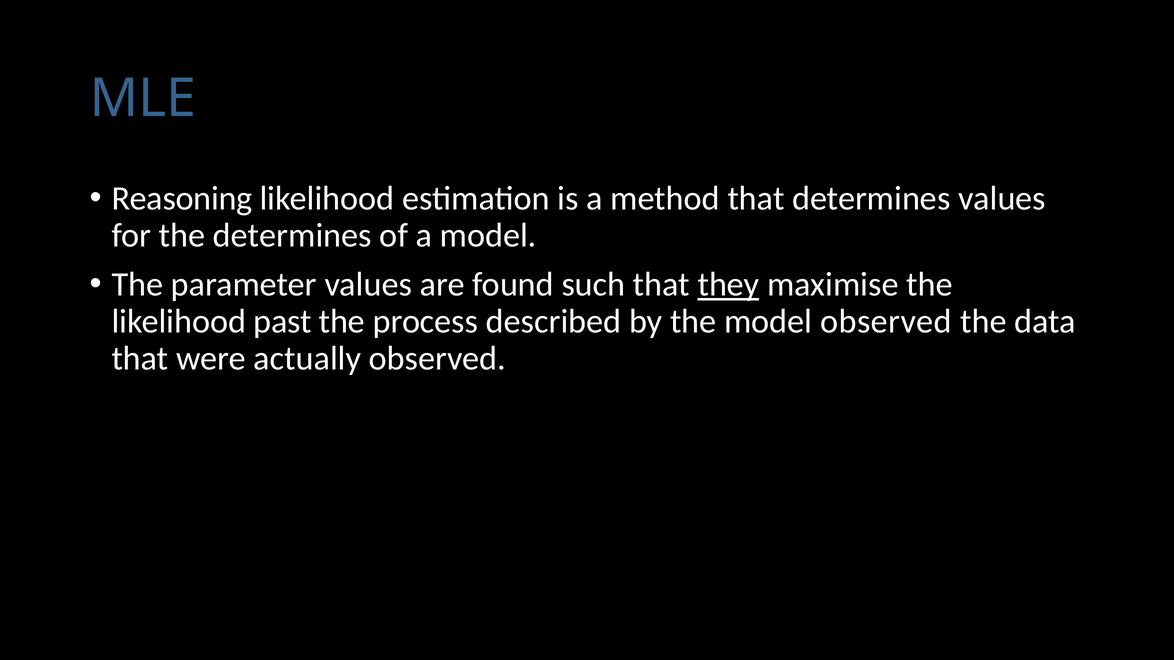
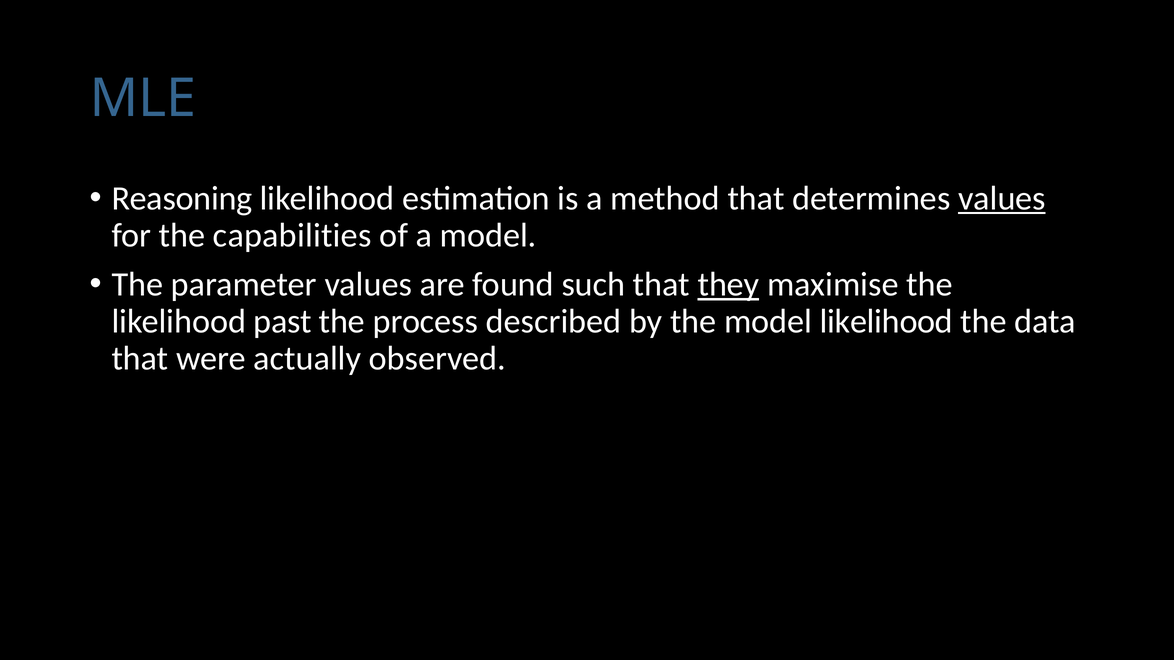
values underline: none -> present (1002, 198)
the determines: determines -> capabilities (292, 235)
model observed: observed -> likelihood (886, 322)
